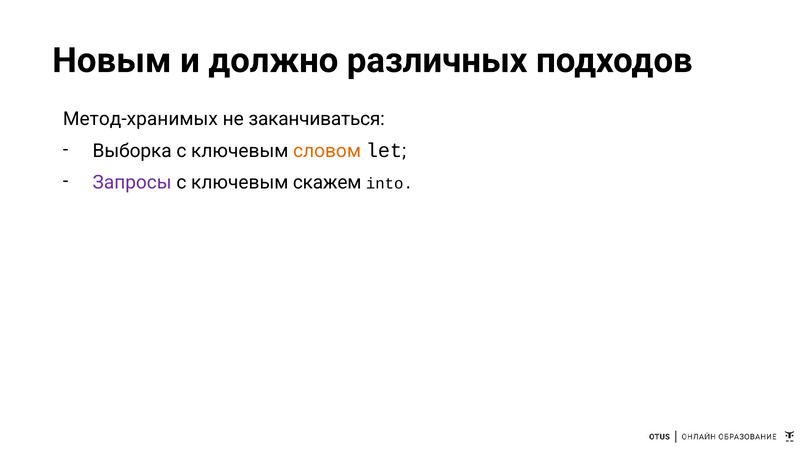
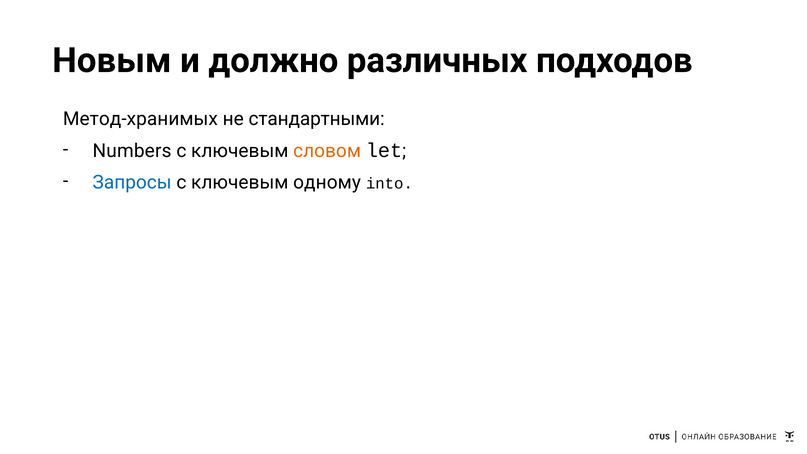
заканчиваться: заканчиваться -> стандартными (317, 119)
Выборка: Выборка -> Numbers (132, 151)
Запросы colour: purple -> blue (132, 182)
скажем: скажем -> одному (327, 182)
